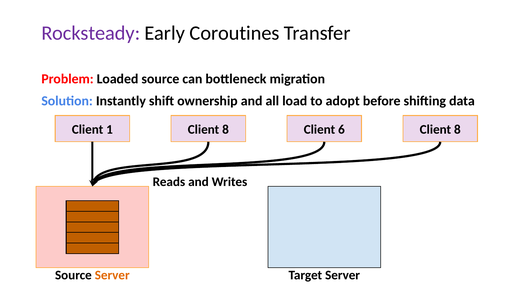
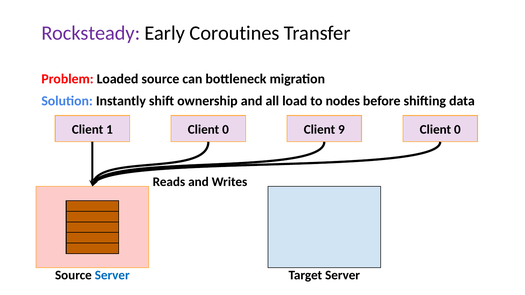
adopt: adopt -> nodes (343, 101)
1 Client 8: 8 -> 0 (225, 130)
6: 6 -> 9 (341, 130)
8: 8 -> 0 (457, 130)
Server colour: orange -> blue (112, 276)
